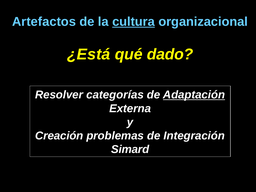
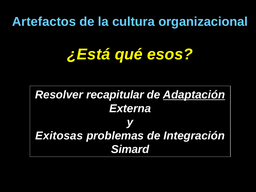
cultura underline: present -> none (134, 22)
dado: dado -> esos (170, 54)
categorías: categorías -> recapitular (115, 95)
Creación: Creación -> Exitosas (59, 136)
